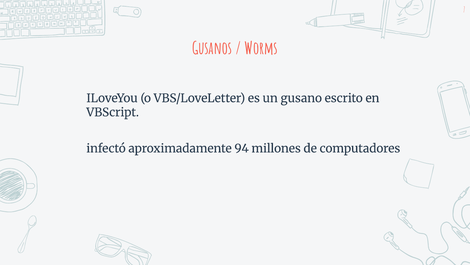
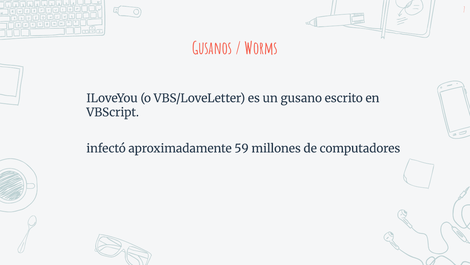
94: 94 -> 59 (242, 148)
